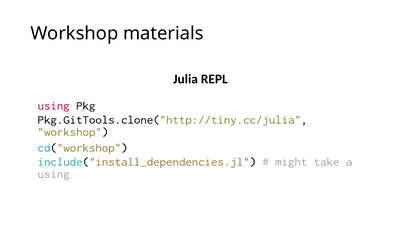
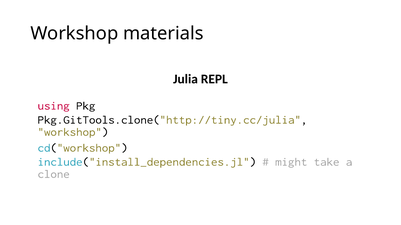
using: using -> clone (54, 174)
